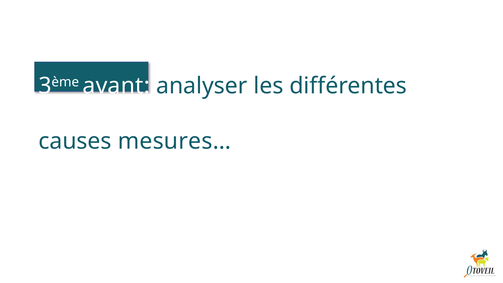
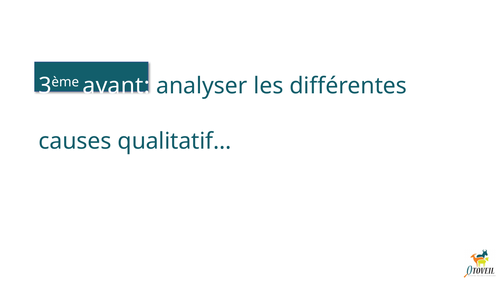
mesures…: mesures… -> qualitatif… (174, 141)
